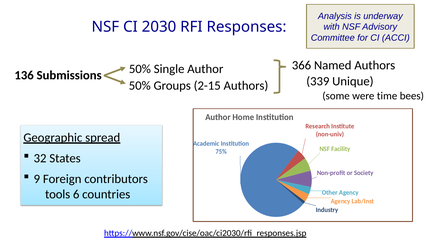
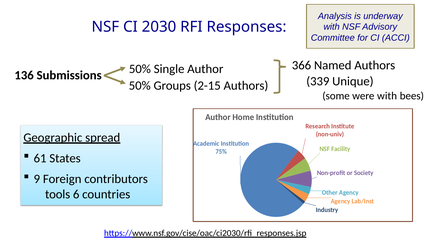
were time: time -> with (387, 96)
32: 32 -> 61 (40, 159)
